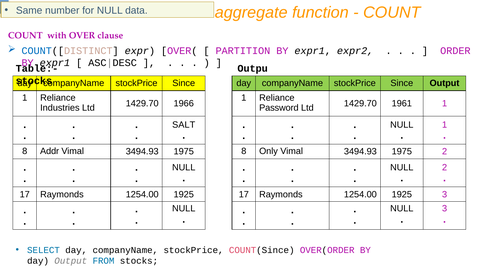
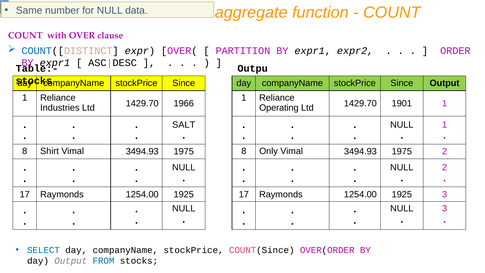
Password: Password -> Operating (279, 108)
1961: 1961 -> 1901 (402, 104)
Addr: Addr -> Shirt (50, 151)
